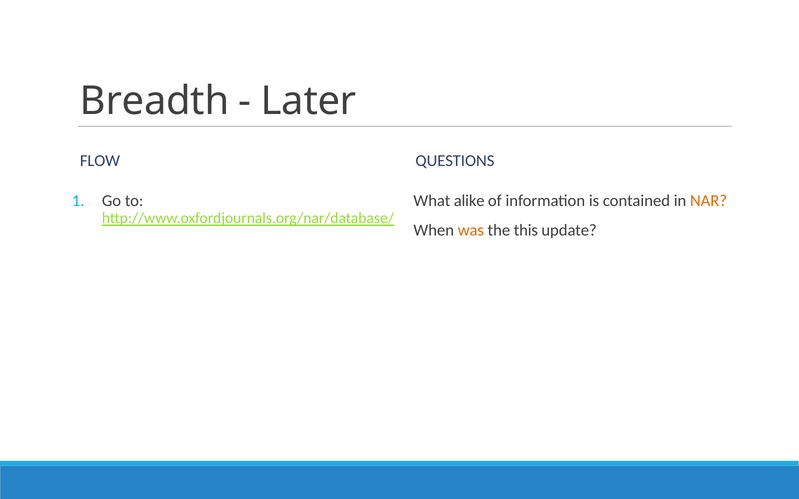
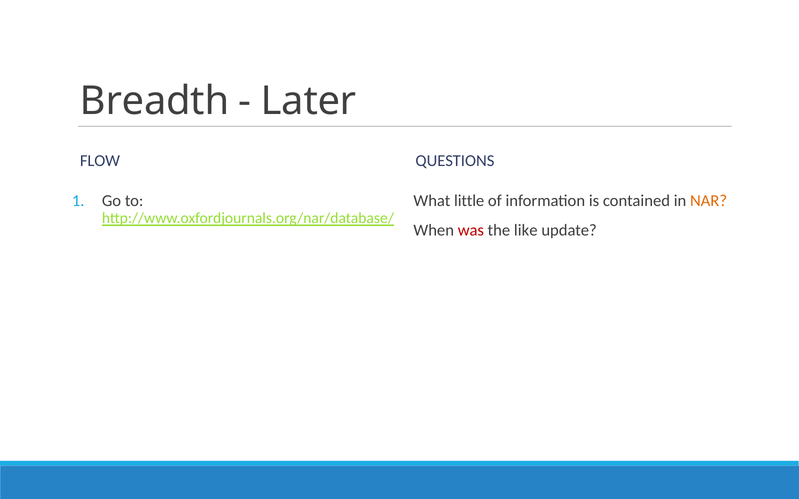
alike: alike -> little (469, 201)
was colour: orange -> red (471, 231)
this: this -> like (526, 231)
